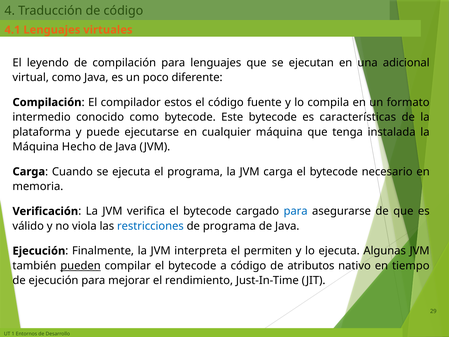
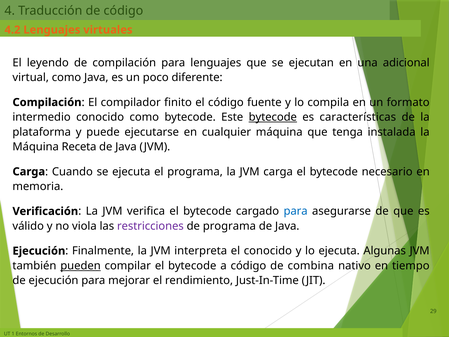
4.1: 4.1 -> 4.2 (12, 30)
estos: estos -> finito (178, 102)
bytecode underline: none -> present (273, 117)
Hecho: Hecho -> Receta (79, 147)
restricciones colour: blue -> purple (150, 226)
el permiten: permiten -> conocido (268, 251)
atributos: atributos -> combina (311, 266)
